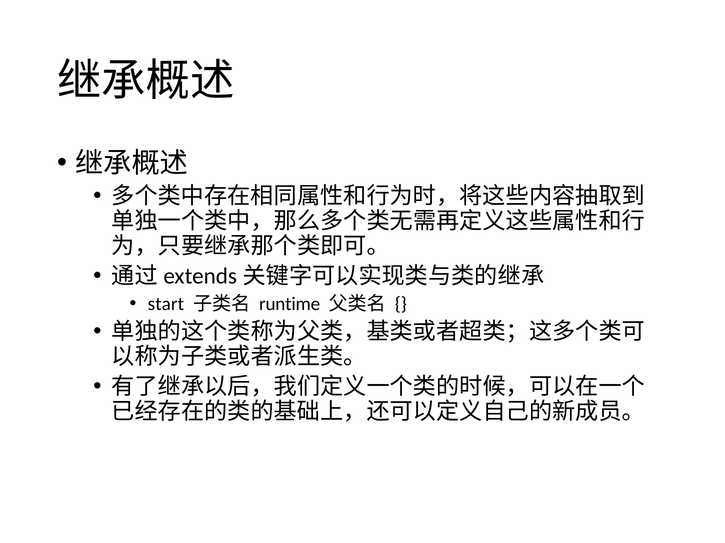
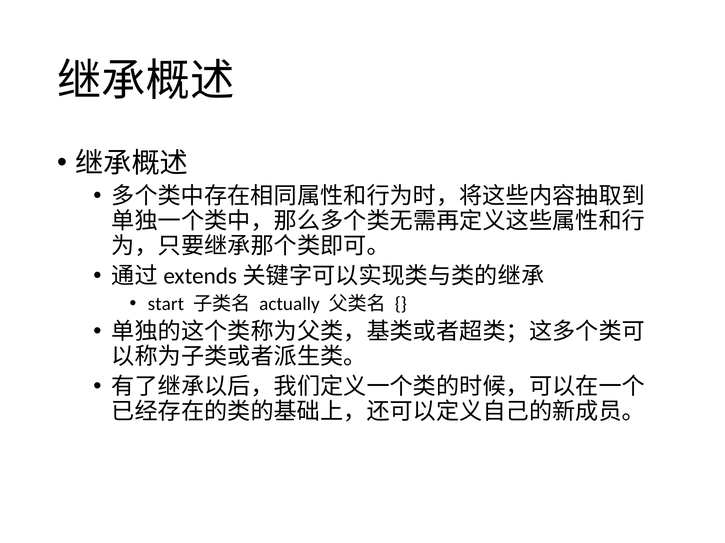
runtime: runtime -> actually (289, 304)
